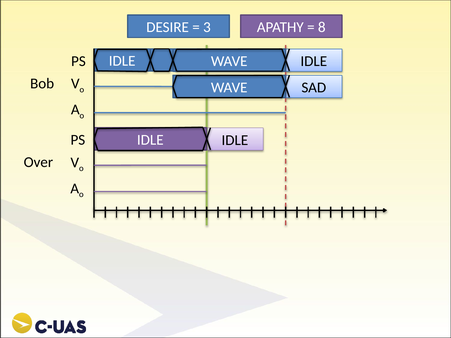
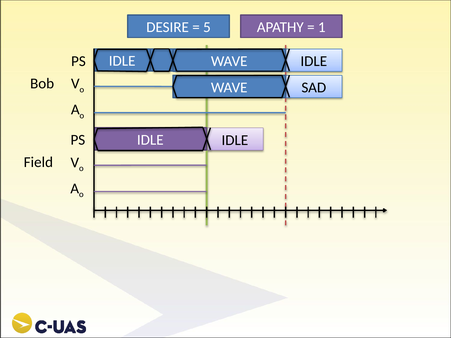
3: 3 -> 5 (207, 27)
8: 8 -> 1 (322, 27)
Over: Over -> Field (38, 162)
